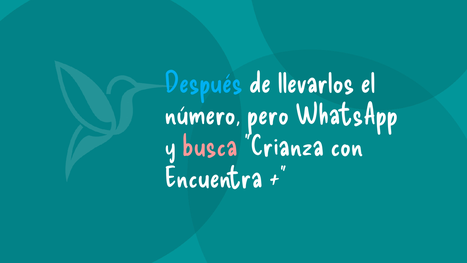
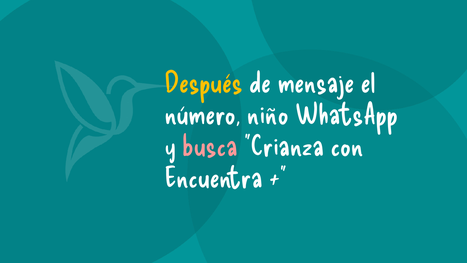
Después colour: light blue -> yellow (204, 83)
llevarlos: llevarlos -> mensaje (316, 83)
pero: pero -> niño (268, 115)
